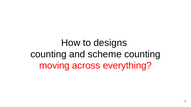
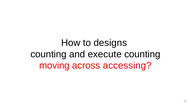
scheme: scheme -> execute (105, 54)
everything: everything -> accessing (127, 66)
